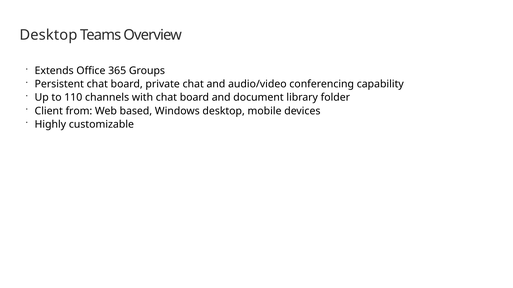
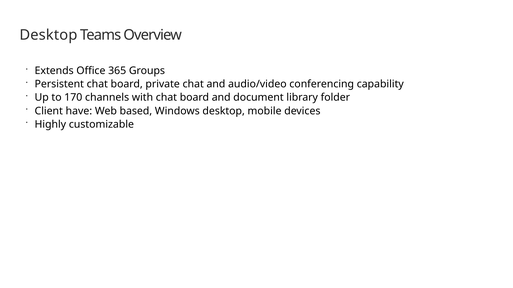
110: 110 -> 170 (73, 98)
from: from -> have (79, 111)
